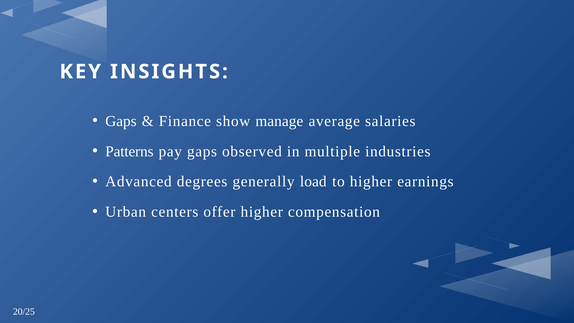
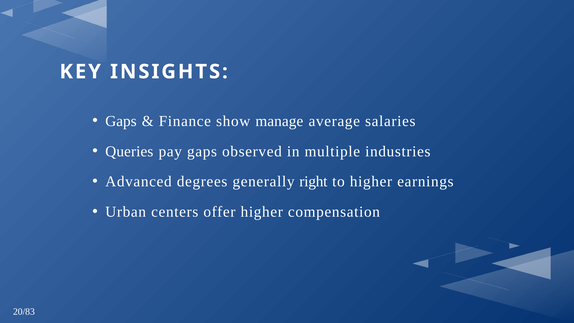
Patterns: Patterns -> Queries (129, 151)
load: load -> right (313, 182)
20/25: 20/25 -> 20/83 (24, 311)
